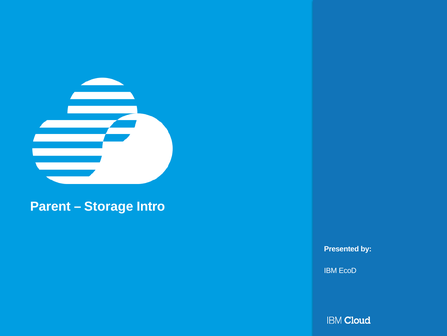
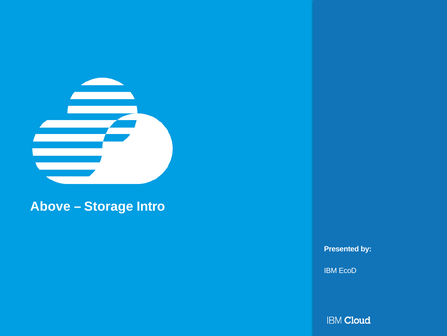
Parent: Parent -> Above (50, 206)
